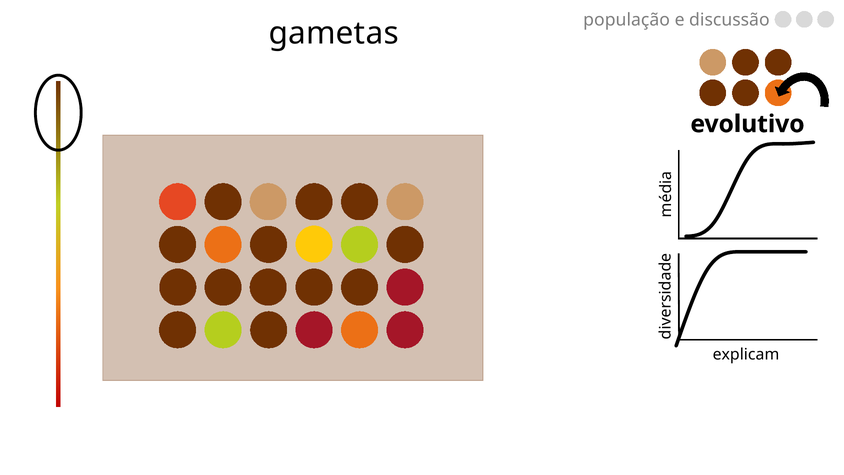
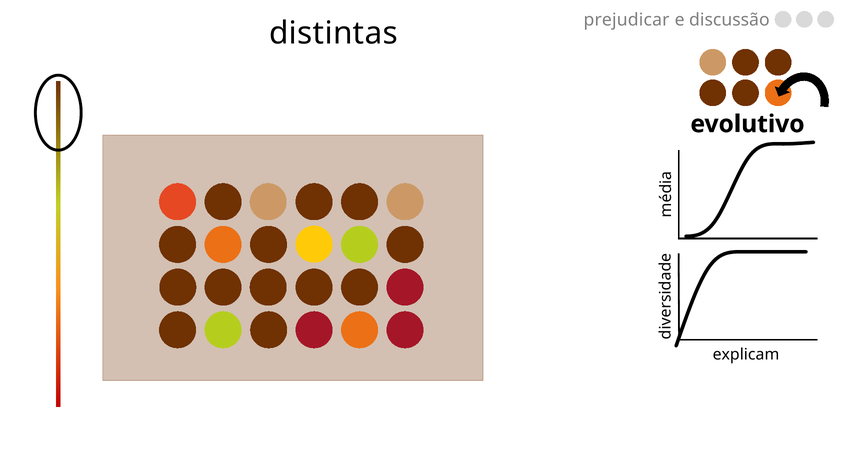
população: população -> prejudicar (627, 20)
gametas: gametas -> distintas (334, 33)
